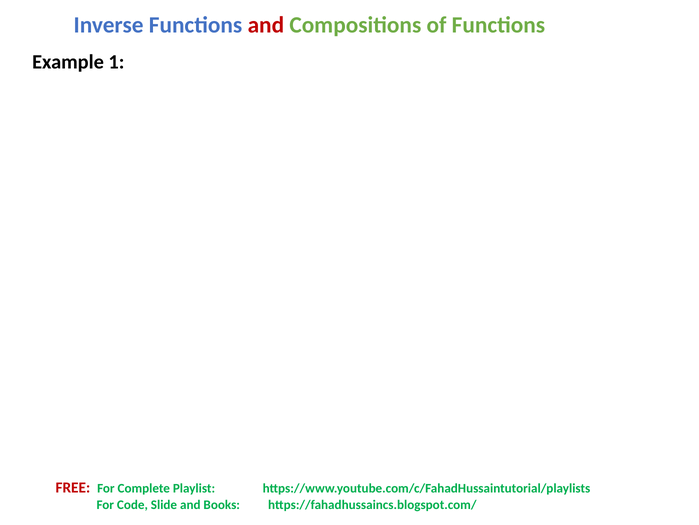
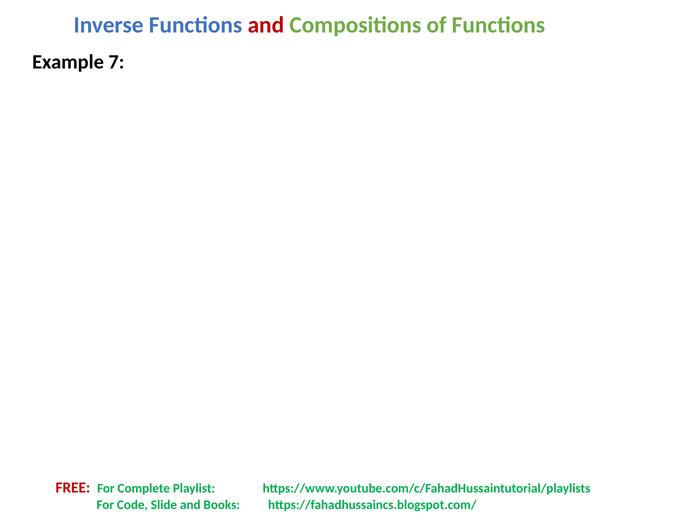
1: 1 -> 7 (116, 62)
